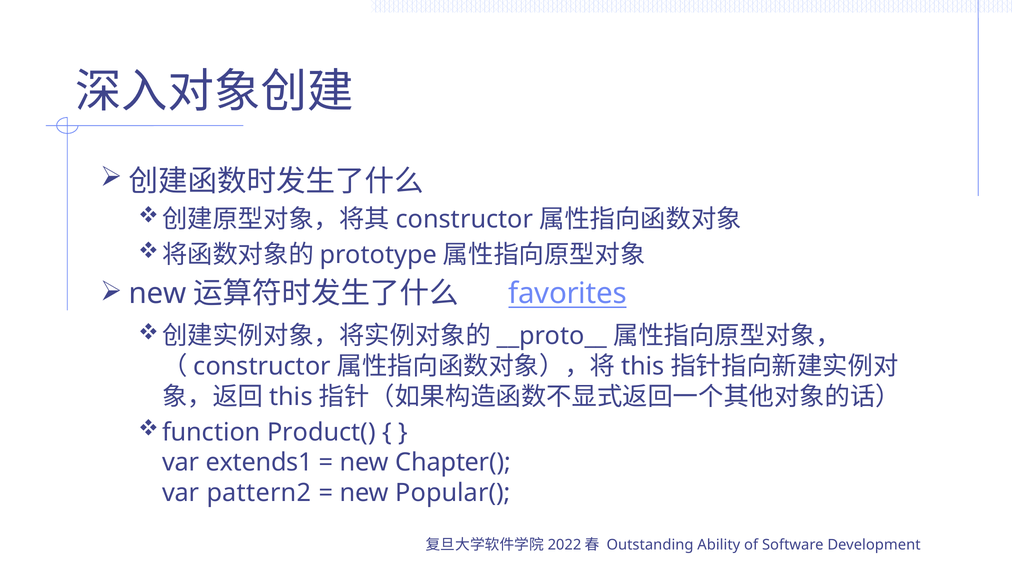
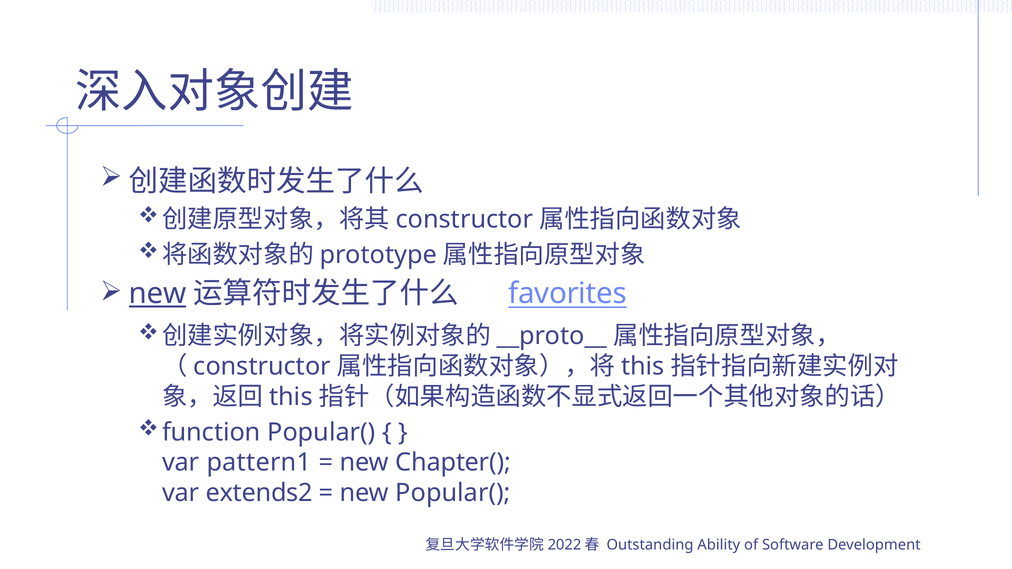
new underline: none -> present (158, 294)
function Product(: Product( -> Popular( (321, 432)
extends1: extends1 -> pattern1 (259, 463)
pattern2: pattern2 -> extends2 (259, 493)
